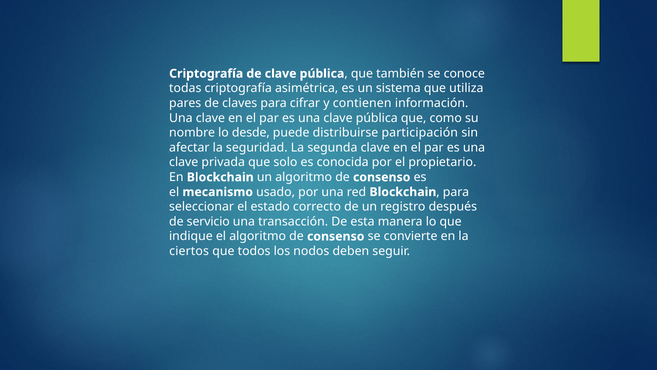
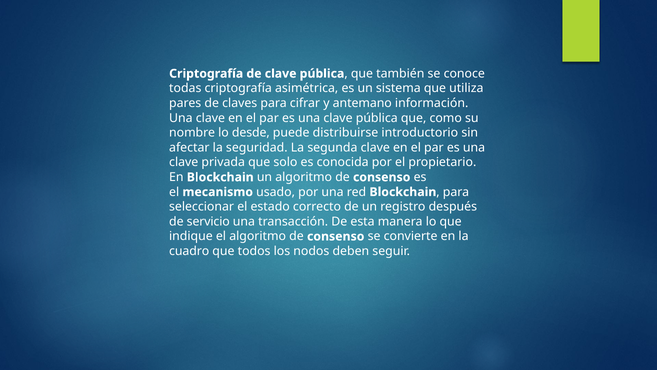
contienen: contienen -> antemano (362, 103)
participación: participación -> introductorio (420, 133)
ciertos: ciertos -> cuadro (189, 251)
